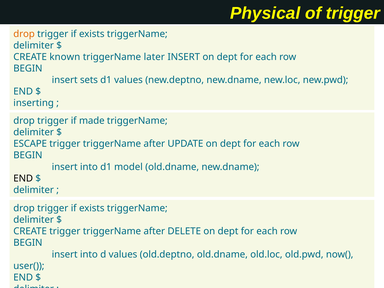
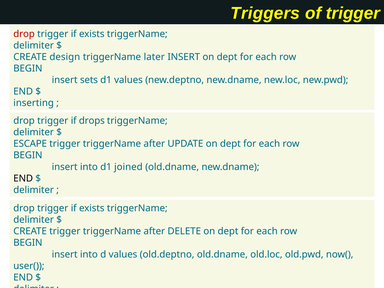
Physical: Physical -> Triggers (265, 13)
drop colour: orange -> red (24, 34)
known: known -> design (65, 57)
made: made -> drops (92, 121)
model: model -> joined (128, 167)
